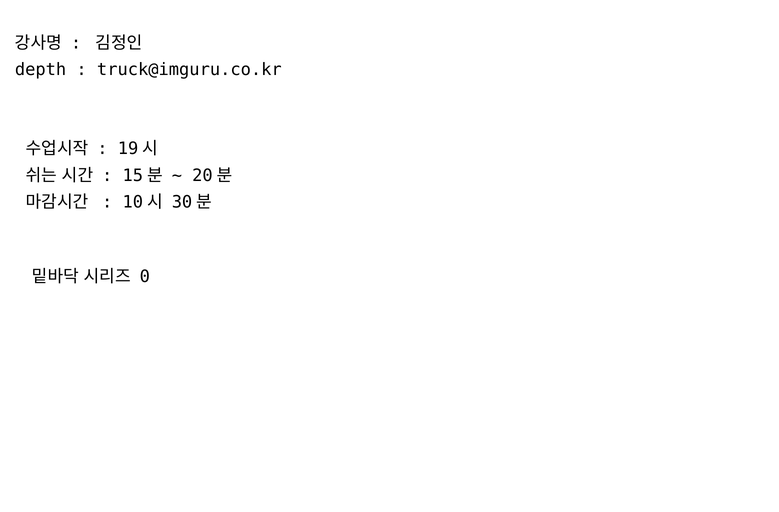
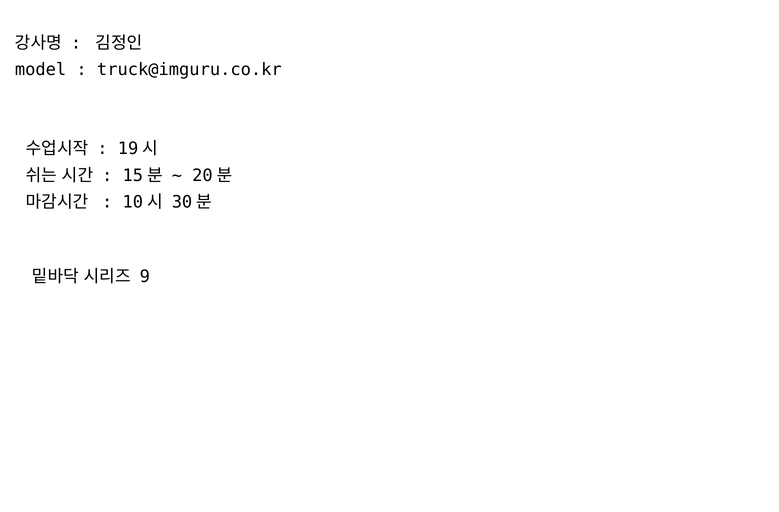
depth: depth -> model (41, 70)
0: 0 -> 9 (145, 277)
